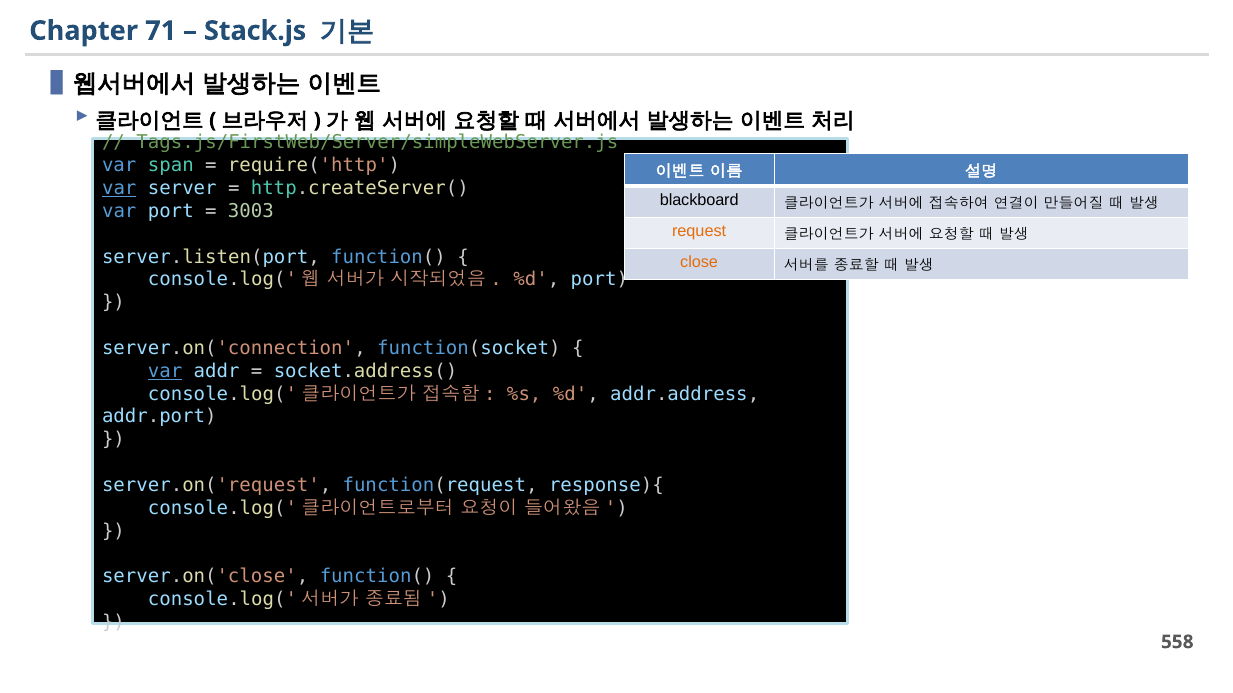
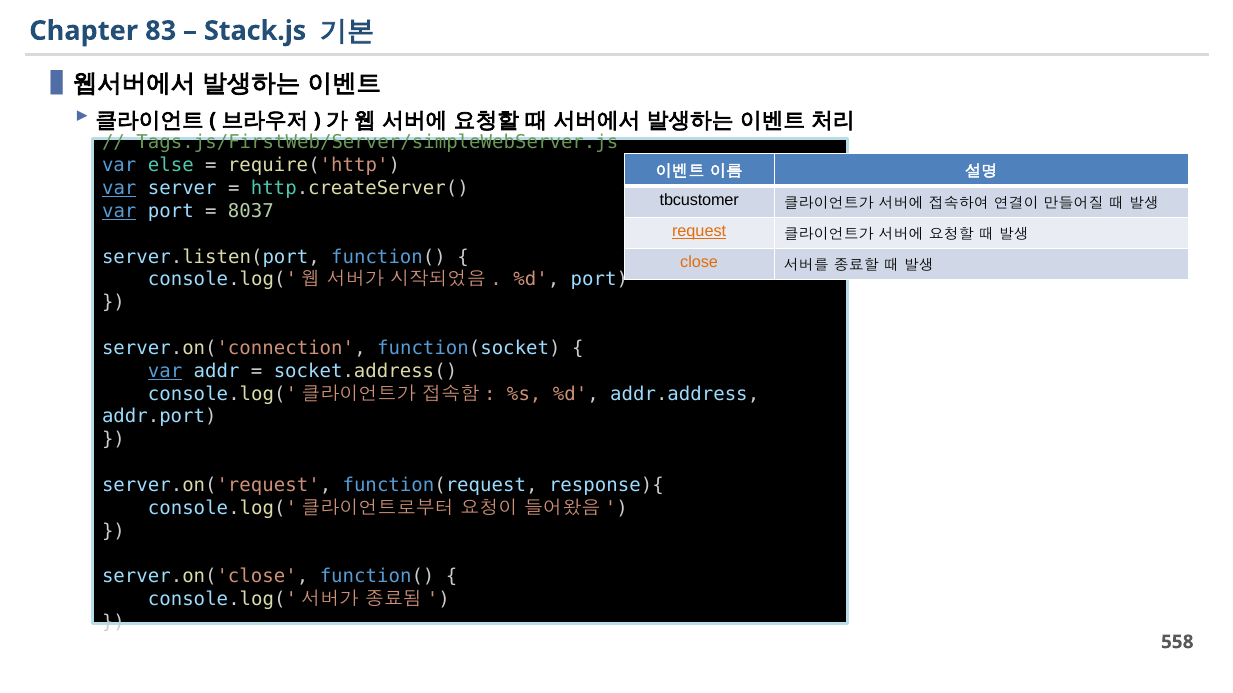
71: 71 -> 83 (161, 31)
span: span -> else (171, 166)
blackboard: blackboard -> tbcustomer (699, 201)
var underline: none -> present (119, 211)
3003: 3003 -> 8037 (251, 211)
request underline: none -> present (699, 232)
